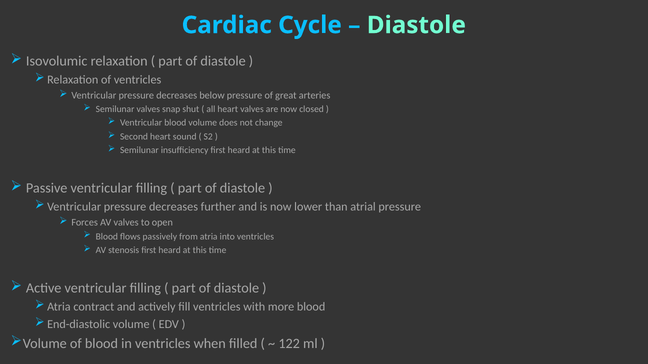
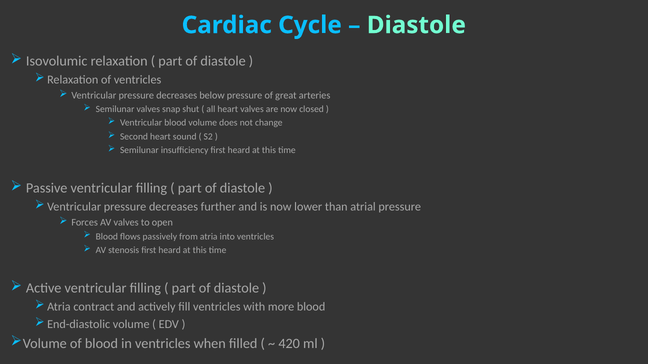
122: 122 -> 420 (289, 344)
